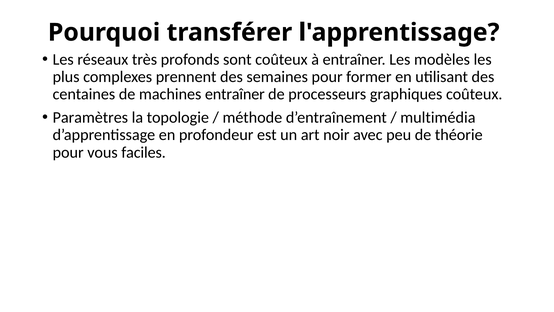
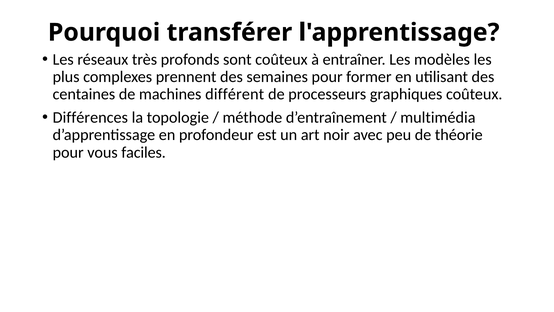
machines entraîner: entraîner -> différent (235, 94)
Paramètres: Paramètres -> Différences (90, 117)
